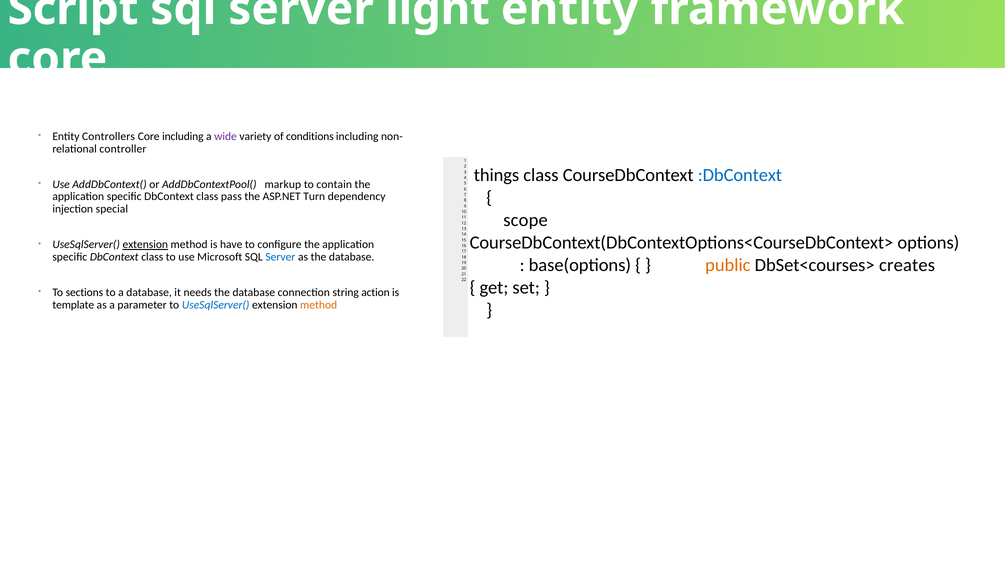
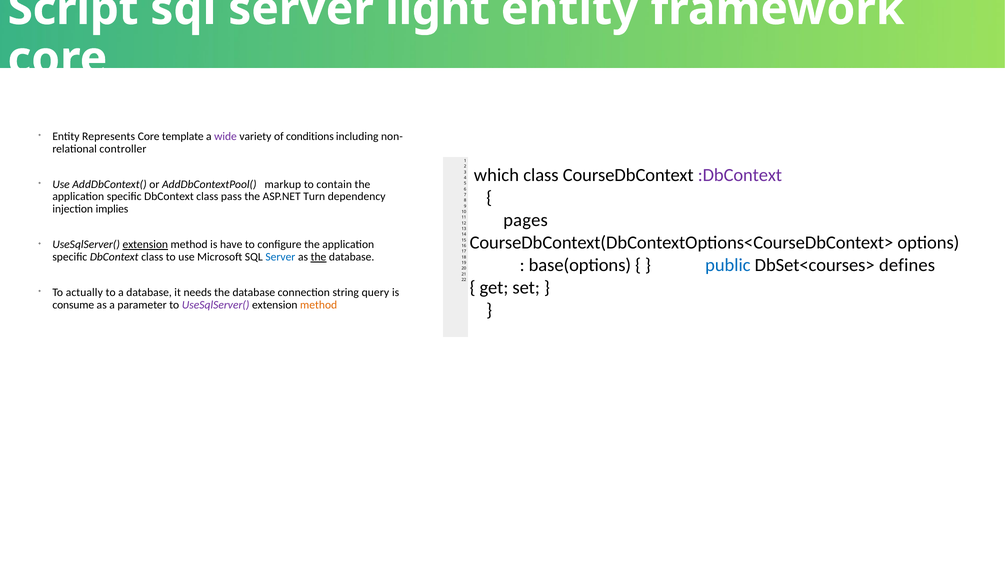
Controllers: Controllers -> Represents (109, 136)
Core including: including -> template (183, 136)
things: things -> which (496, 175)
:DbContext colour: blue -> purple (740, 175)
special: special -> implies (112, 209)
scope: scope -> pages (526, 220)
the underline: none -> present (318, 257)
public colour: orange -> blue (728, 265)
creates: creates -> defines (907, 265)
sections: sections -> actually (84, 293)
action: action -> query (375, 293)
template: template -> consume (73, 305)
UseSqlServer( colour: blue -> purple (216, 305)
